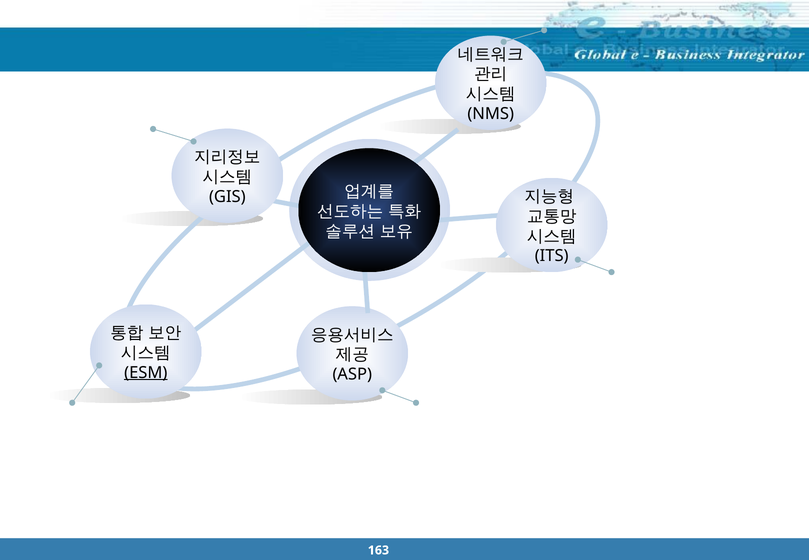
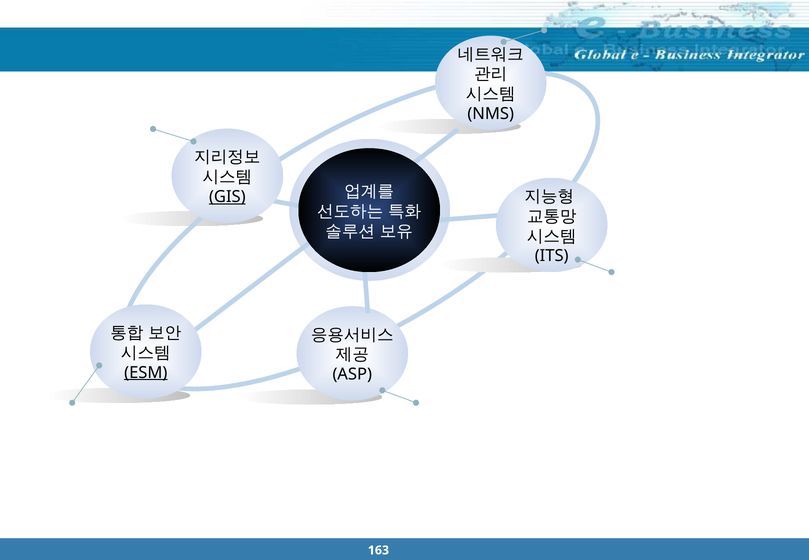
GIS underline: none -> present (227, 197)
